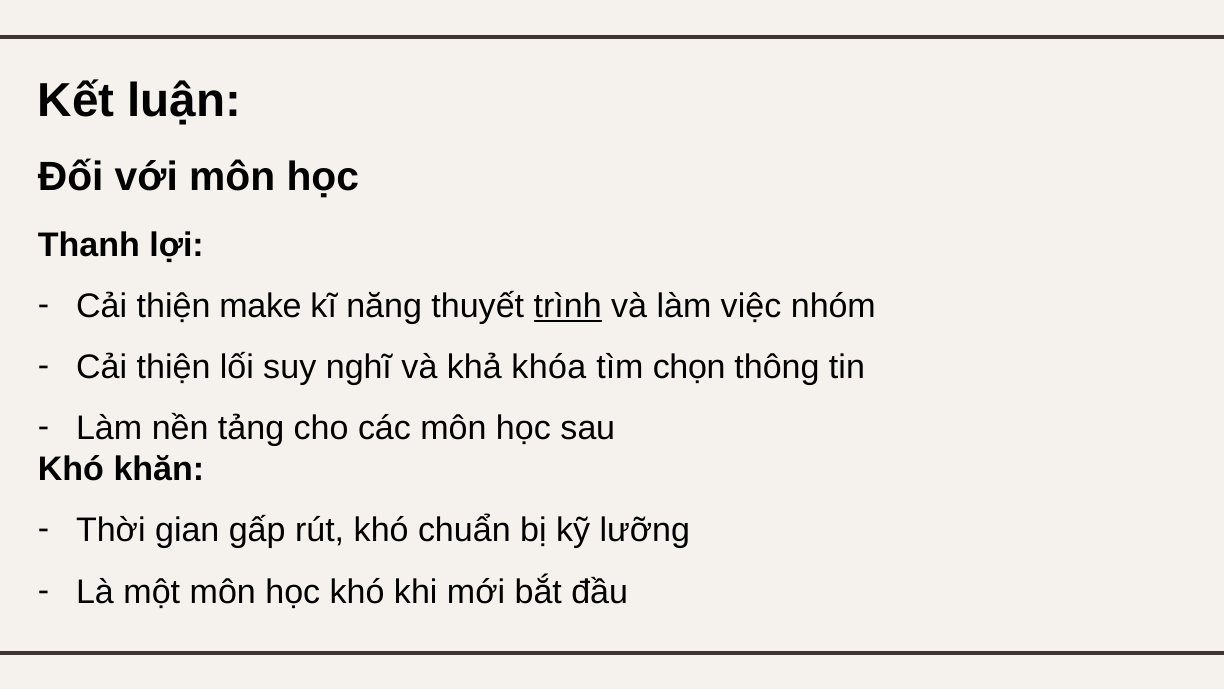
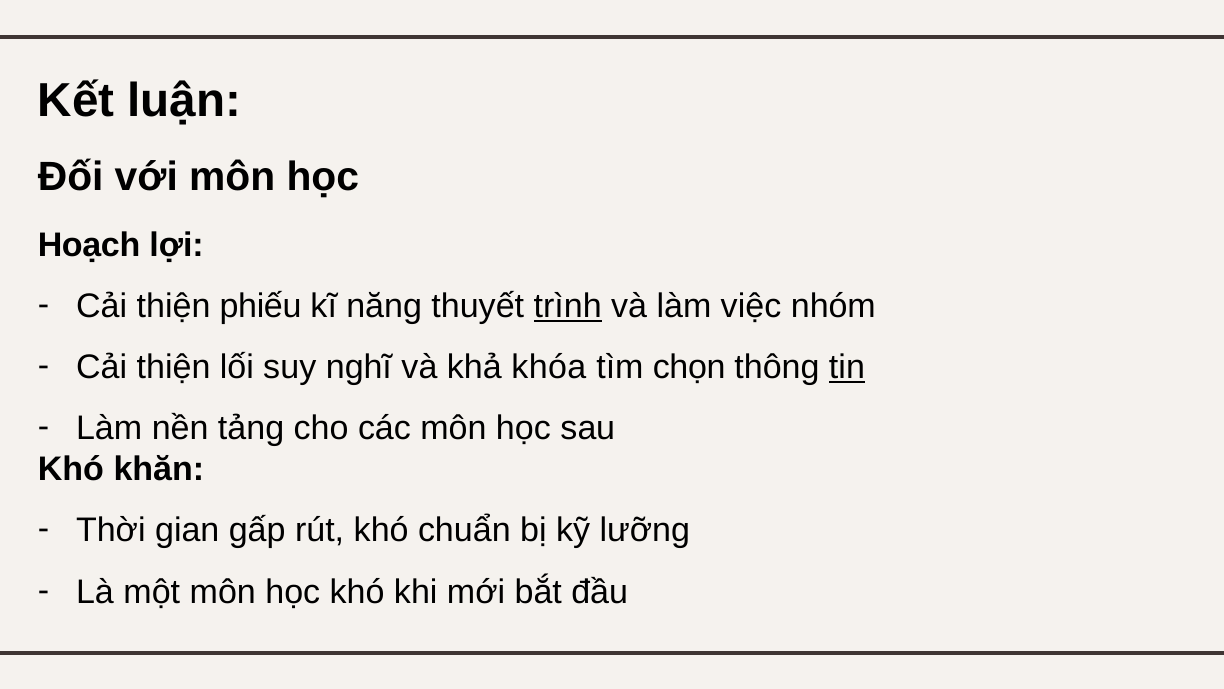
Thanh: Thanh -> Hoạch (89, 245)
make: make -> phiếu (261, 306)
tin underline: none -> present (847, 367)
